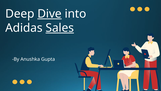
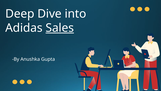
Dive underline: present -> none (50, 14)
